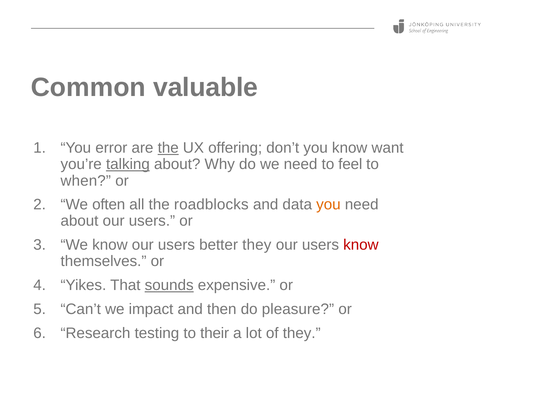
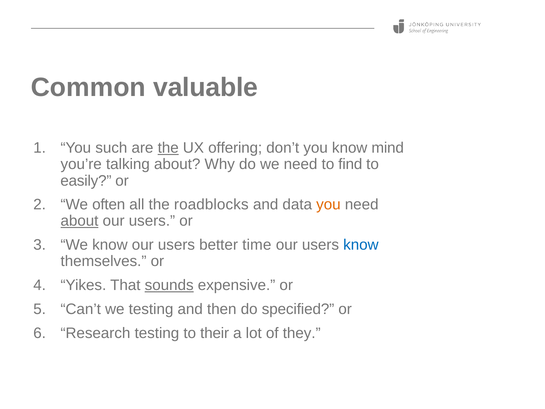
error: error -> such (111, 148)
want: want -> mind (388, 148)
talking underline: present -> none (128, 164)
feel: feel -> find (350, 164)
when: when -> easily (86, 181)
about underline: none -> present (80, 221)
better they: they -> time (257, 245)
know colour: red -> blue (361, 245)
we impact: impact -> testing (151, 309)
pleasure: pleasure -> specified (298, 309)
